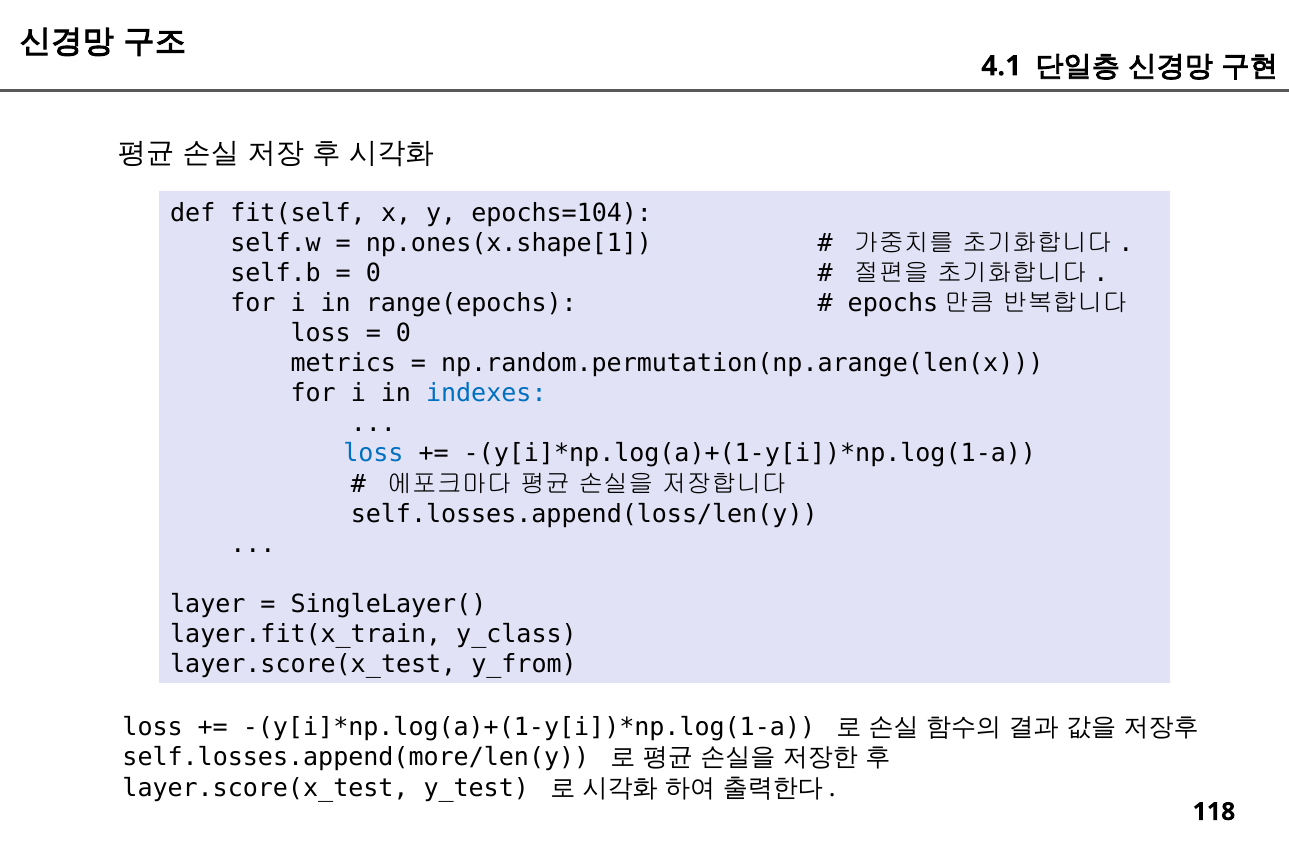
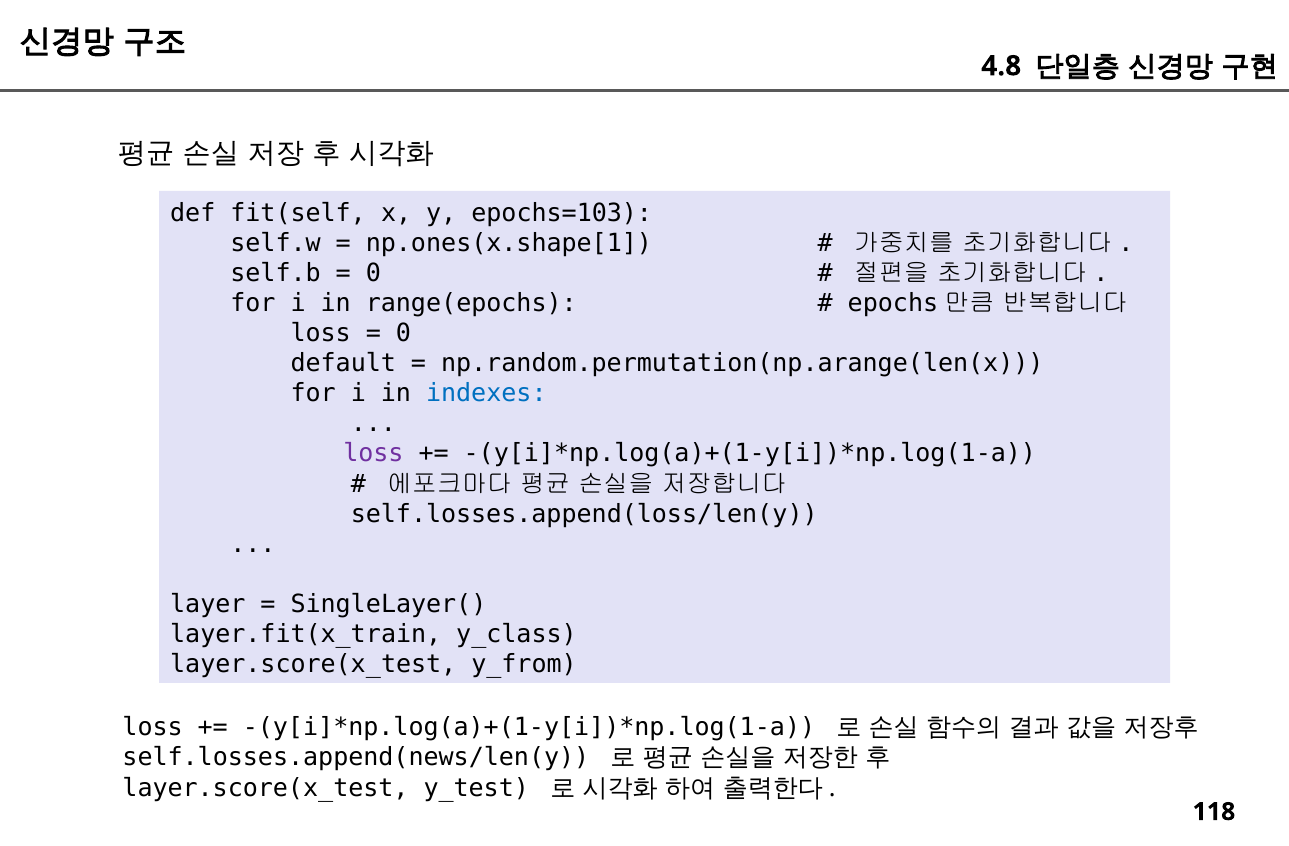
4.1: 4.1 -> 4.8 (1001, 66)
epochs=104: epochs=104 -> epochs=103 (562, 213)
metrics: metrics -> default (343, 364)
loss colour: blue -> purple (373, 454)
self.losses.append(more/len(y: self.losses.append(more/len(y -> self.losses.append(news/len(y (356, 758)
